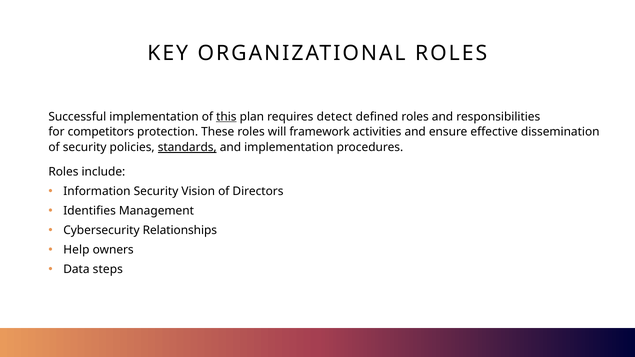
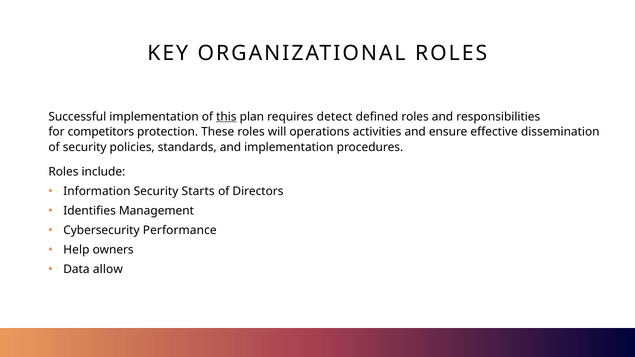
framework: framework -> operations (320, 132)
standards underline: present -> none (187, 147)
Vision: Vision -> Starts (198, 191)
Relationships: Relationships -> Performance (180, 230)
steps: steps -> allow (108, 269)
